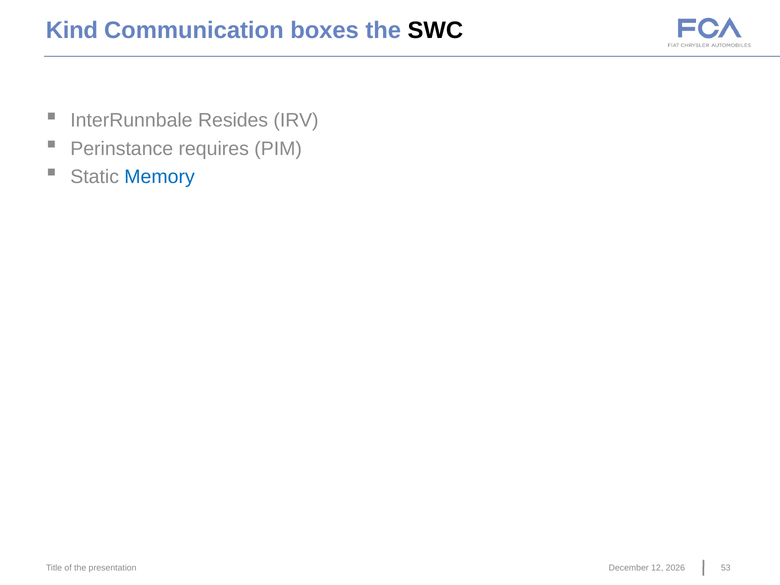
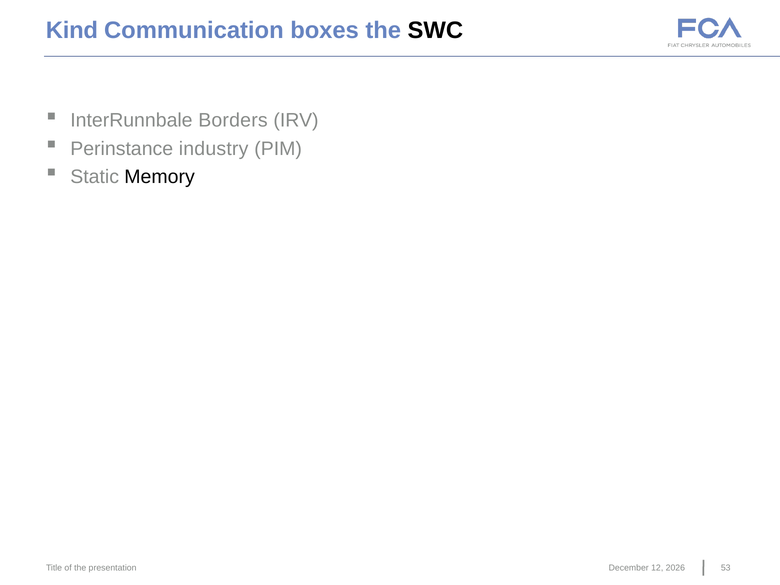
Resides: Resides -> Borders (233, 121)
requires: requires -> industry (214, 149)
Memory colour: blue -> black (160, 177)
